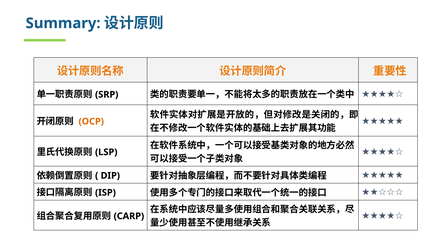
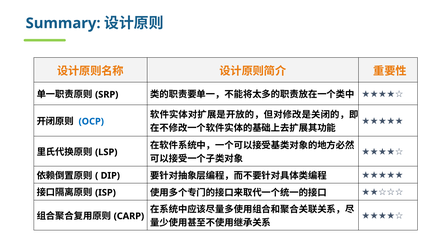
OCP colour: orange -> blue (91, 121)
